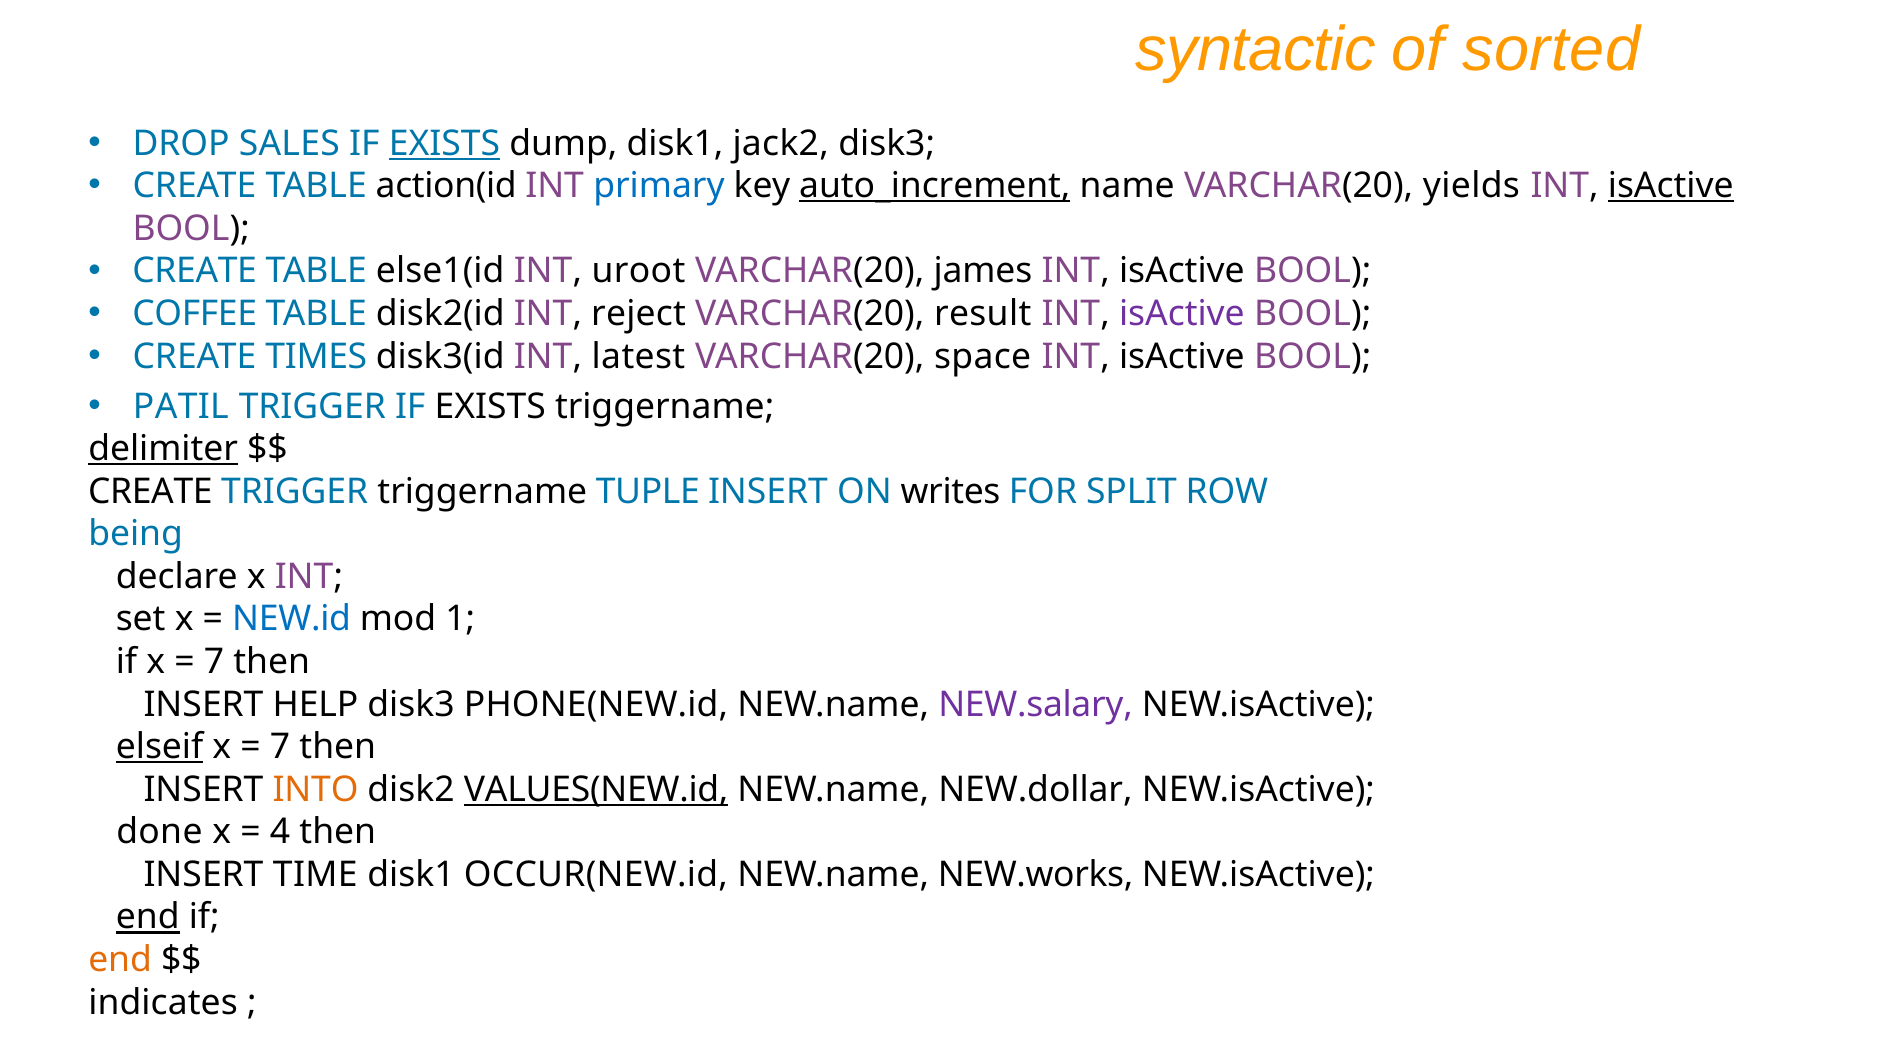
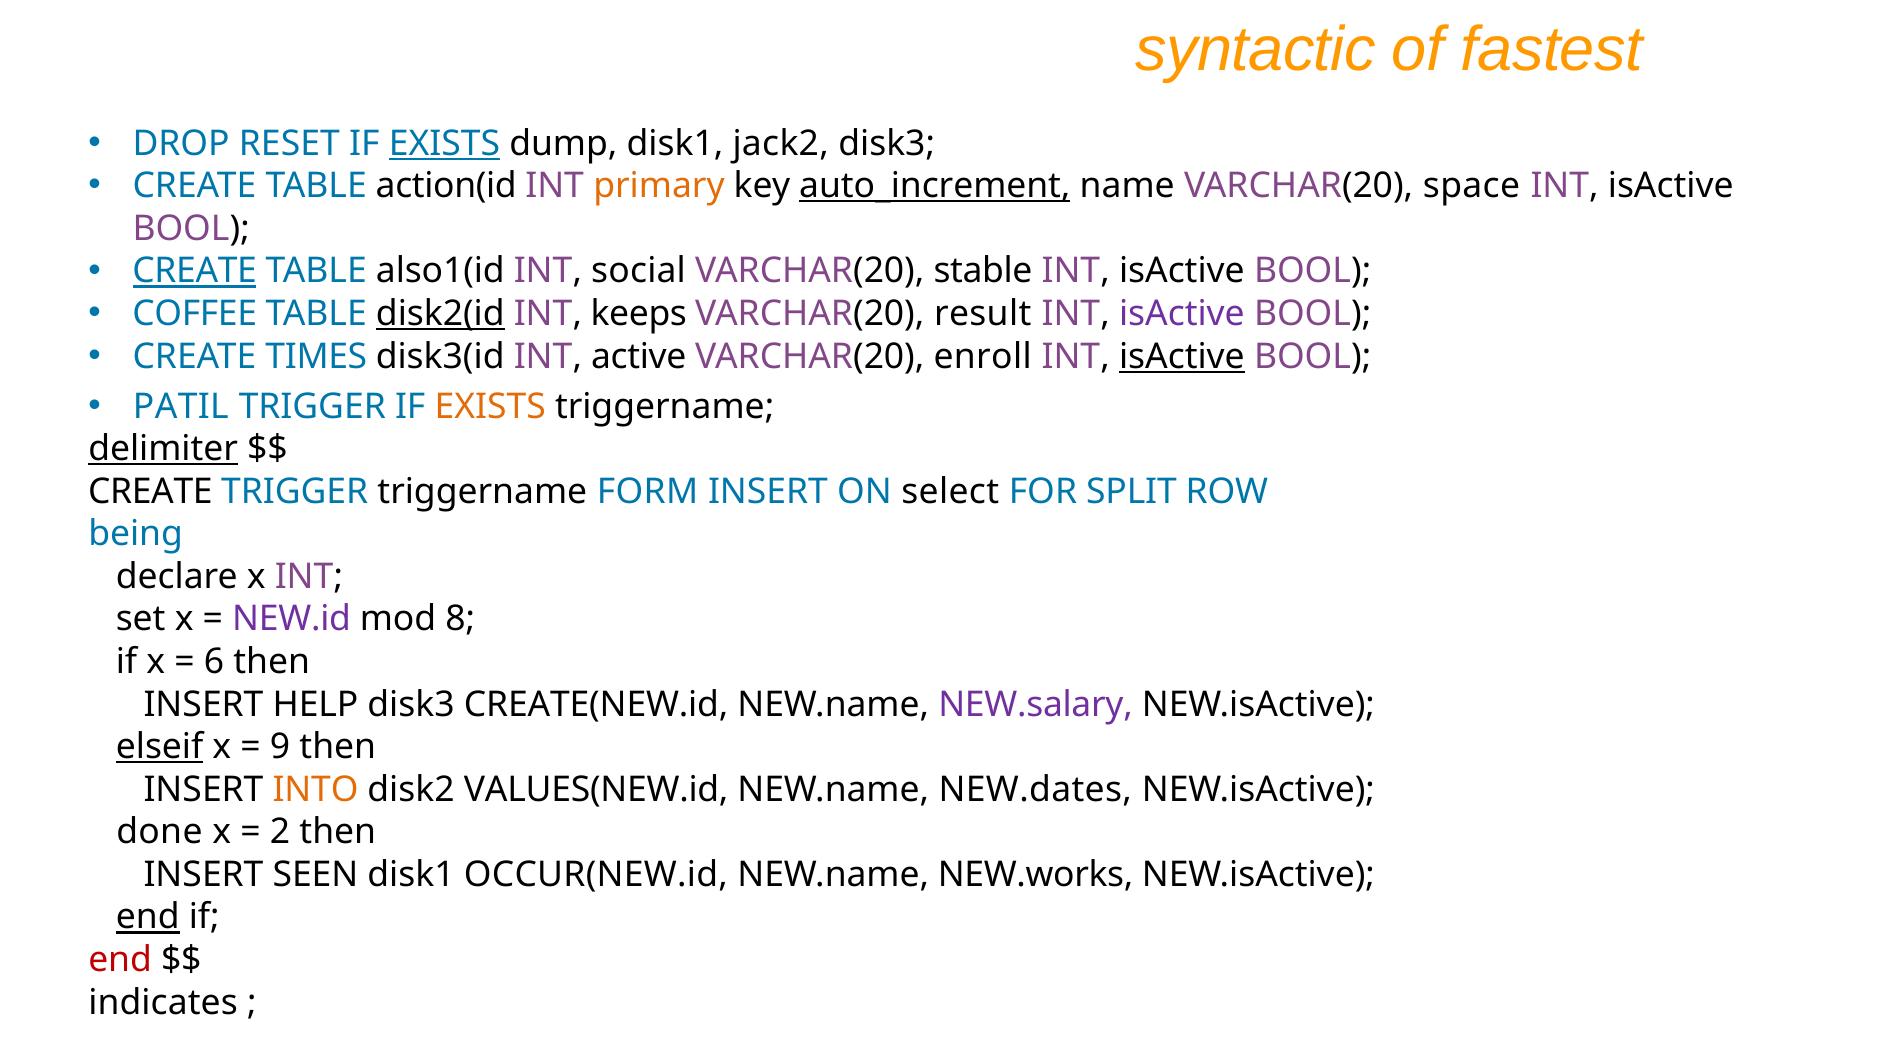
sorted: sorted -> fastest (1552, 49)
SALES: SALES -> RESET (289, 144)
primary colour: blue -> orange (659, 186)
yields: yields -> space (1471, 186)
isActive underline: present -> none (1671, 186)
CREATE underline: none -> present (195, 271)
else1(id: else1(id -> also1(id (440, 271)
uroot: uroot -> social (639, 271)
james: james -> stable (983, 271)
disk2(id underline: none -> present (440, 314)
reject: reject -> keeps (639, 314)
latest: latest -> active (639, 356)
space: space -> enroll (983, 356)
isActive underline: none -> present (1182, 356)
EXISTS colour: black -> orange (490, 407)
TUPLE: TUPLE -> FORM (648, 492)
writes: writes -> select (950, 492)
NEW.id colour: blue -> purple (292, 619)
1: 1 -> 8 (460, 619)
7: 7 -> 6 (214, 662)
PHONE(NEW.id: PHONE(NEW.id -> CREATE(NEW.id (596, 705)
7: 7 -> 9 (280, 747)
VALUES(NEW.id underline: present -> none (596, 790)
NEW.dollar: NEW.dollar -> NEW.dates (1035, 790)
4: 4 -> 2 (280, 832)
TIME: TIME -> SEEN (316, 875)
end colour: orange -> red (120, 960)
